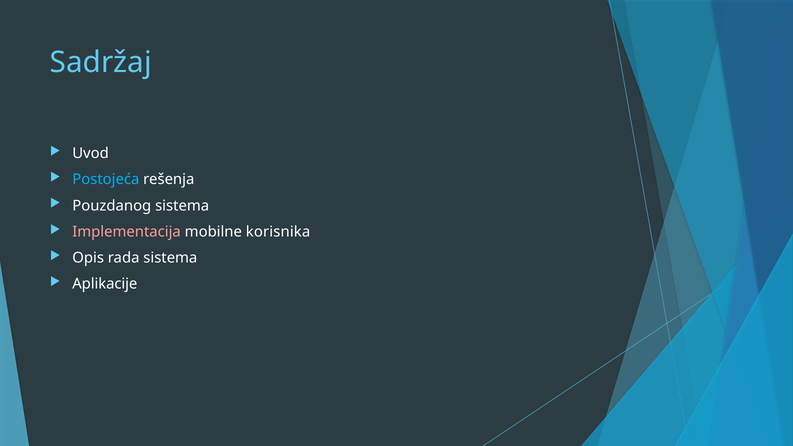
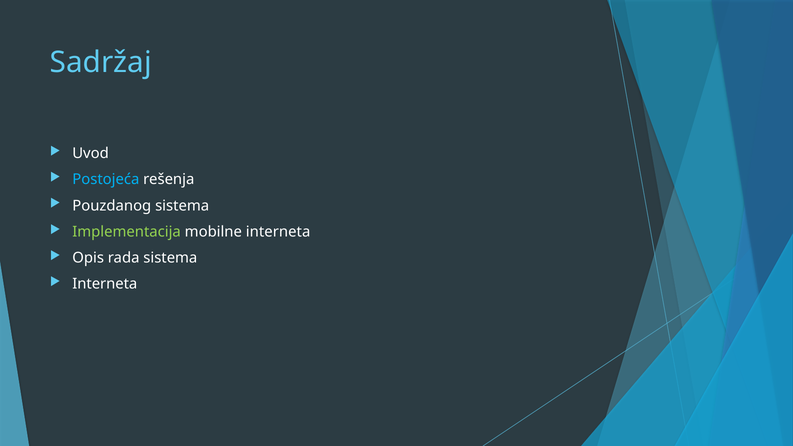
Implementacija colour: pink -> light green (127, 232)
mobilne korisnika: korisnika -> interneta (278, 232)
Aplikacije: Aplikacije -> Interneta (105, 284)
